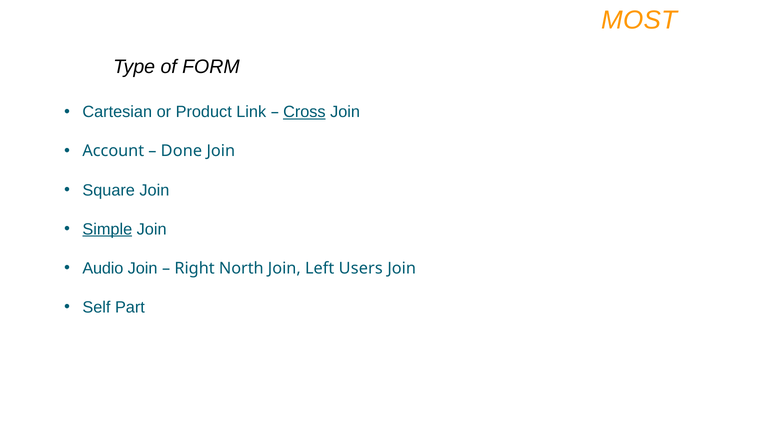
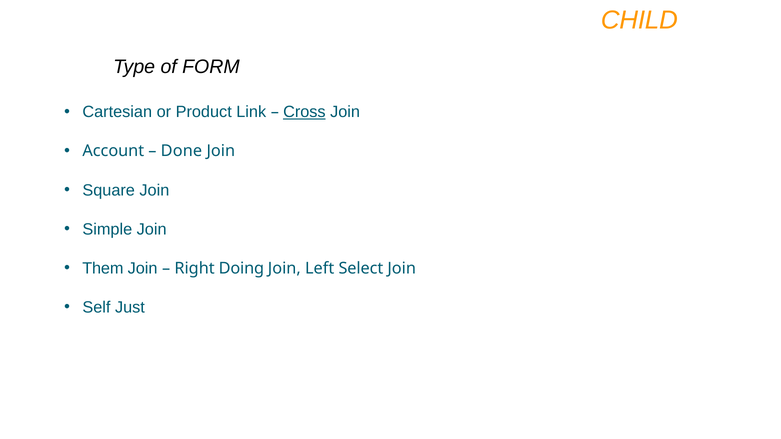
MOST: MOST -> CHILD (639, 20)
Simple underline: present -> none (107, 229)
Audio: Audio -> Them (103, 268)
North: North -> Doing (241, 268)
Users: Users -> Select (361, 268)
Part: Part -> Just (130, 307)
